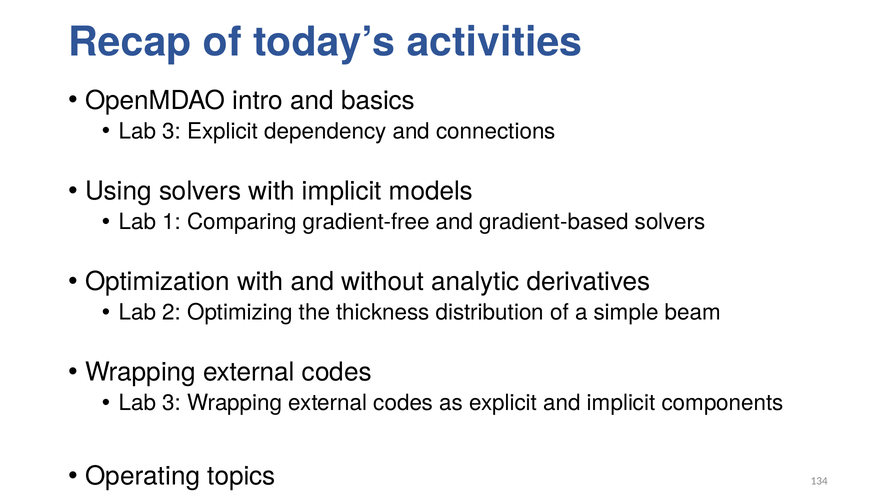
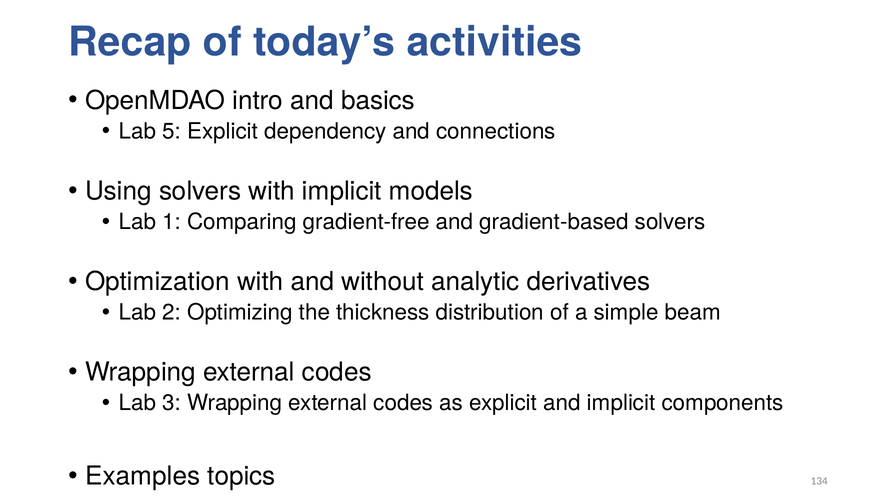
3: 3 -> 5 (172, 131)
Operating: Operating -> Examples (143, 476)
